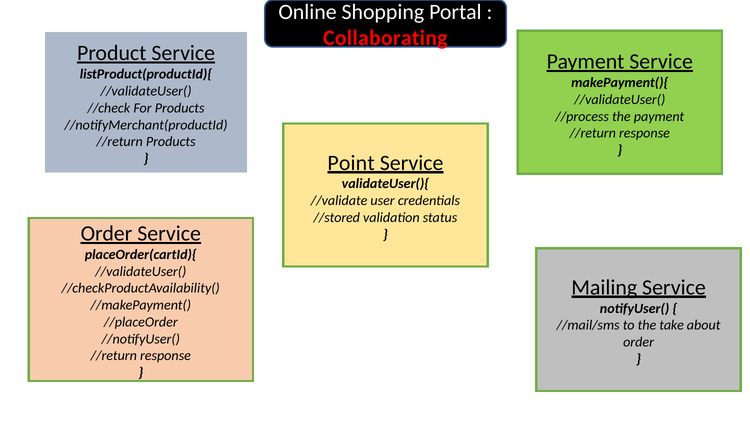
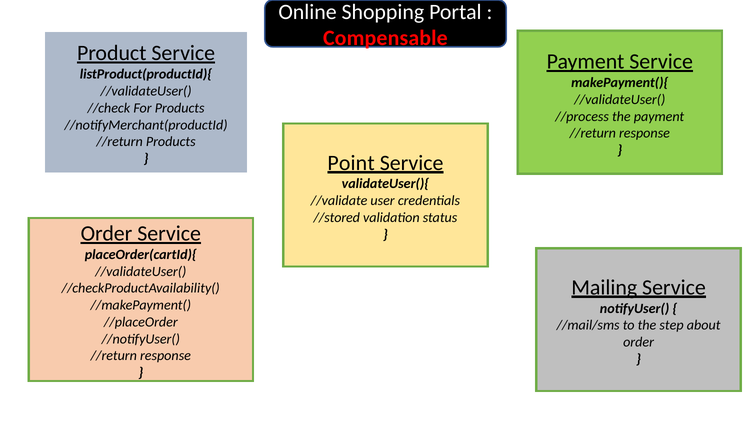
Collaborating: Collaborating -> Compensable (385, 38)
take: take -> step (672, 325)
